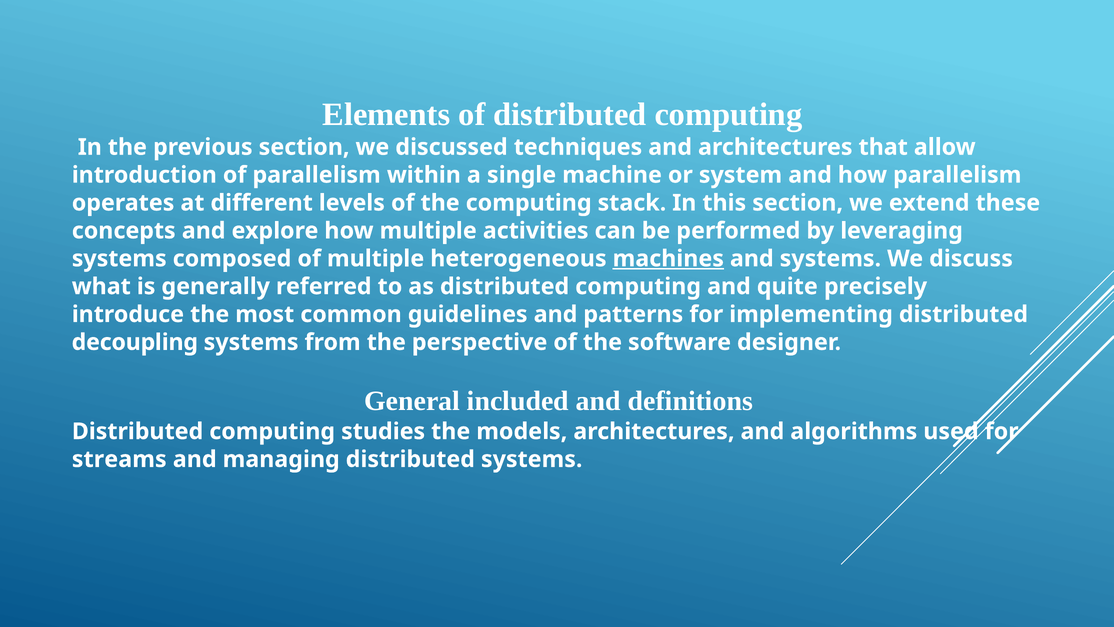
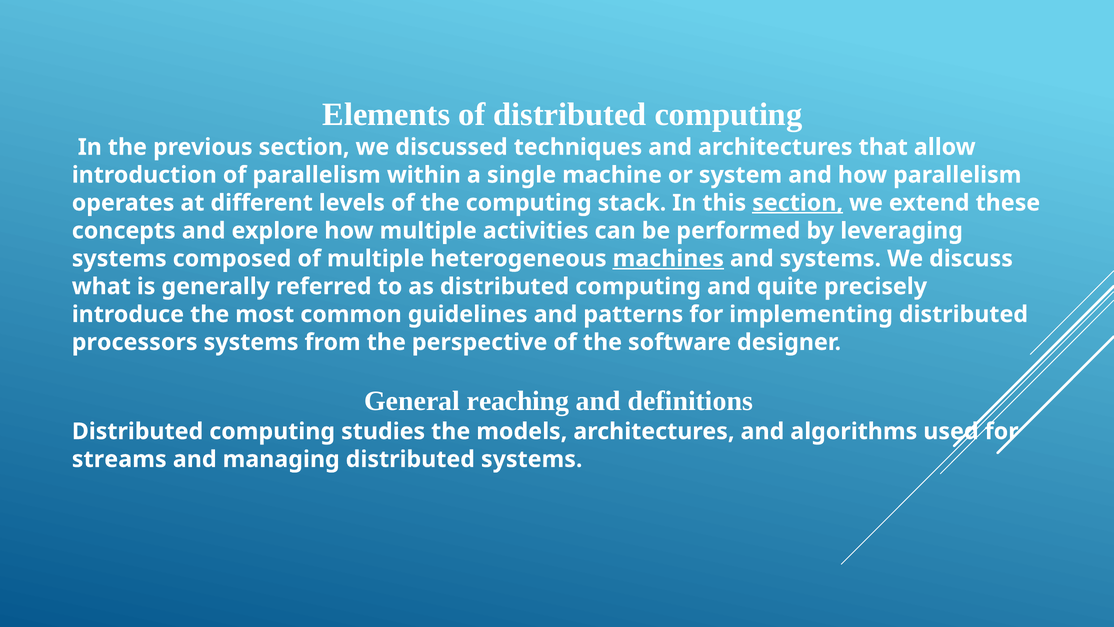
section underline: none -> present (798, 203)
decoupling: decoupling -> processors (135, 342)
included: included -> reaching (518, 401)
